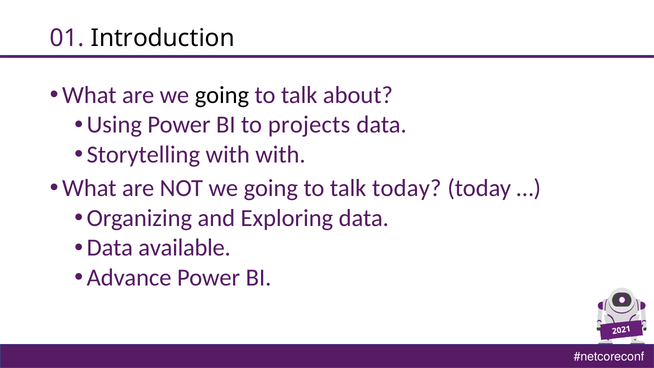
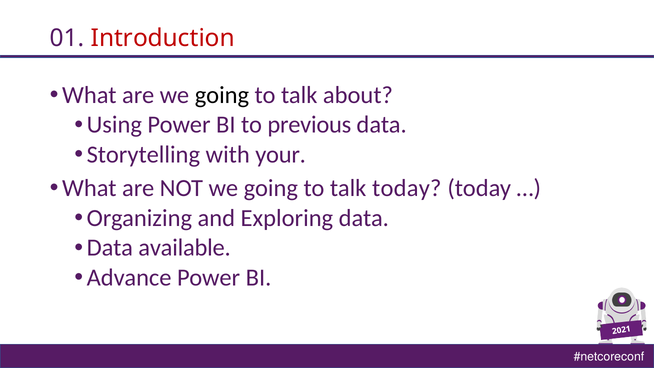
Introduction colour: black -> red (163, 38)
projects: projects -> previous (309, 125)
with with: with -> your (281, 155)
